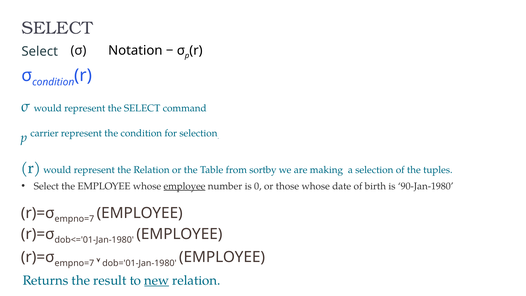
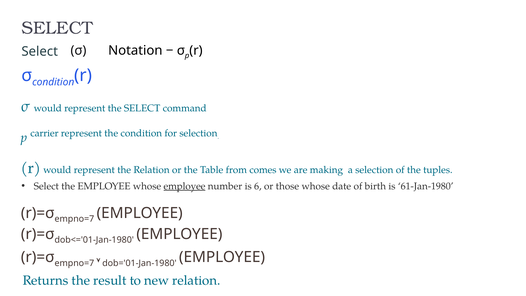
sortby: sortby -> comes (263, 170)
0: 0 -> 6 (258, 186)
90-Jan-1980: 90-Jan-1980 -> 61-Jan-1980 (426, 186)
new underline: present -> none (157, 280)
